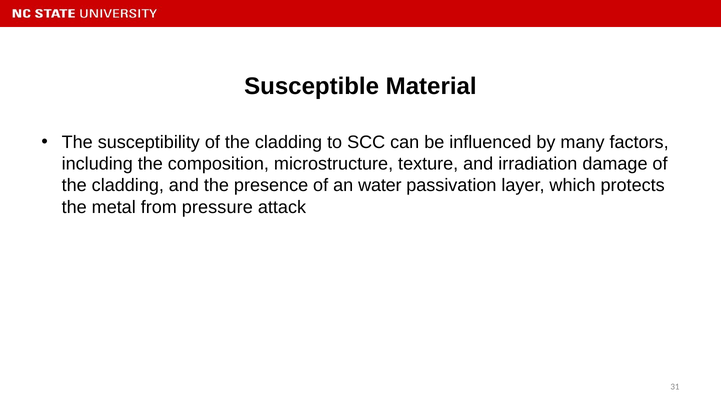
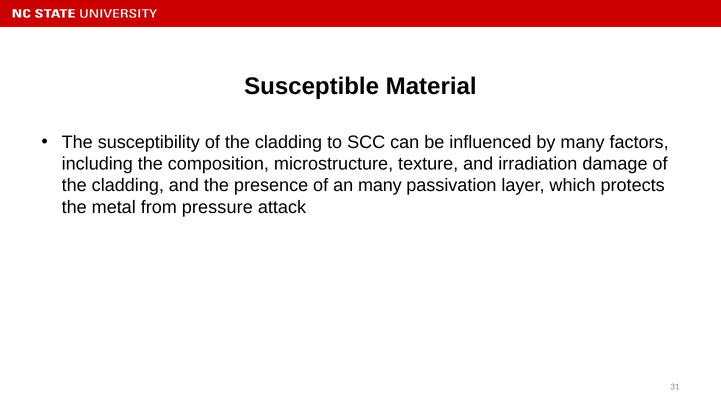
an water: water -> many (380, 186)
